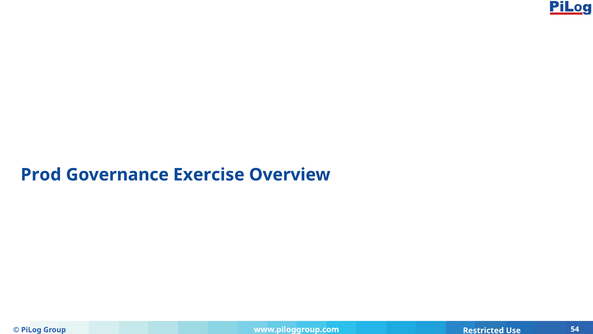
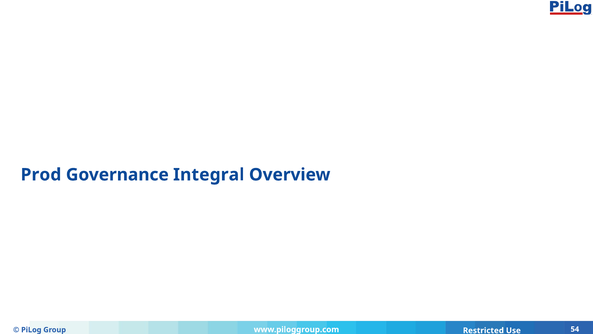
Exercise: Exercise -> Integral (209, 175)
